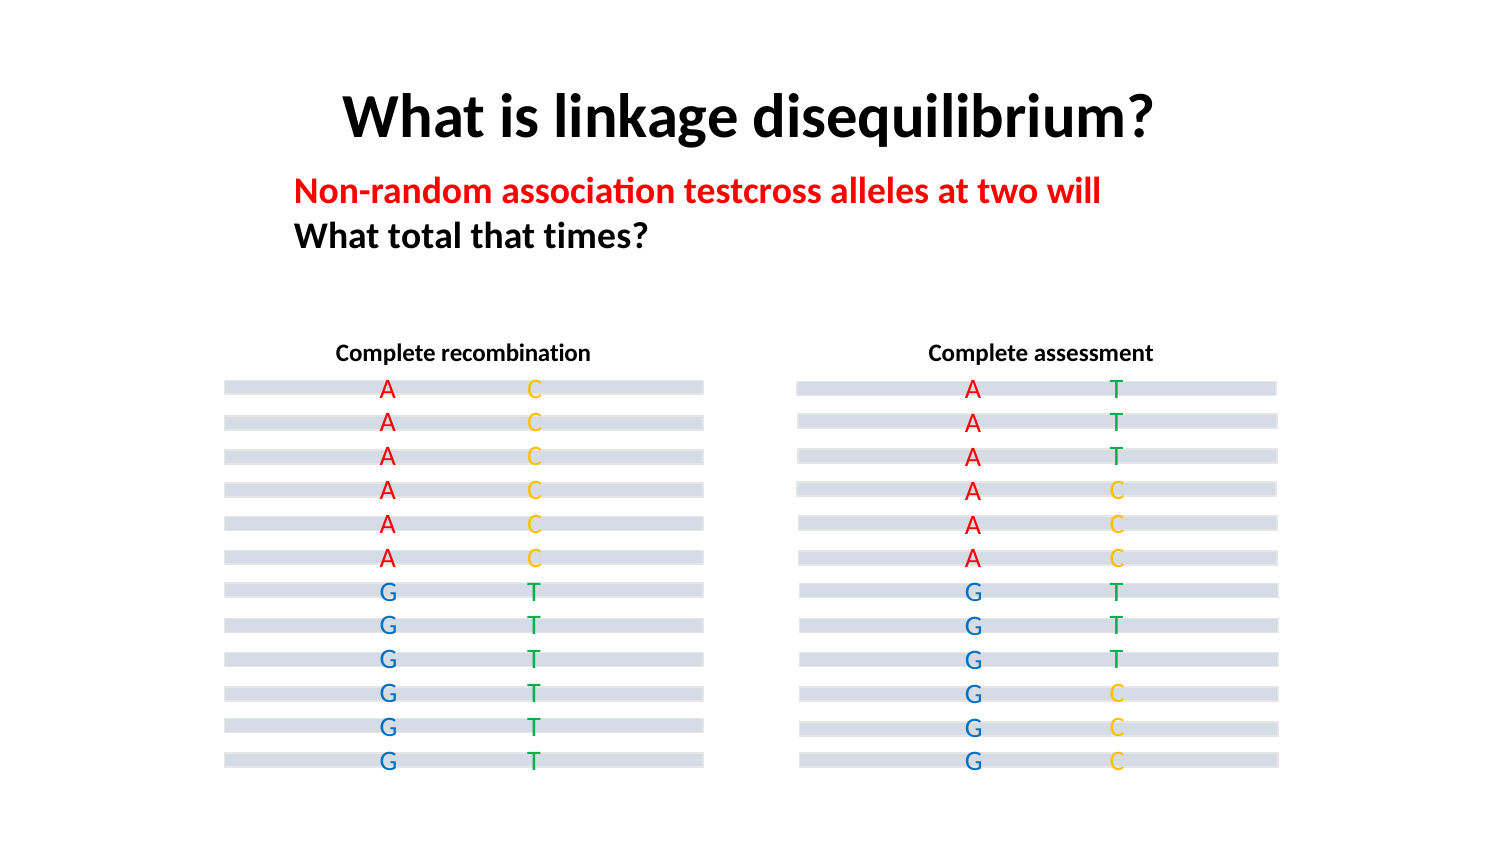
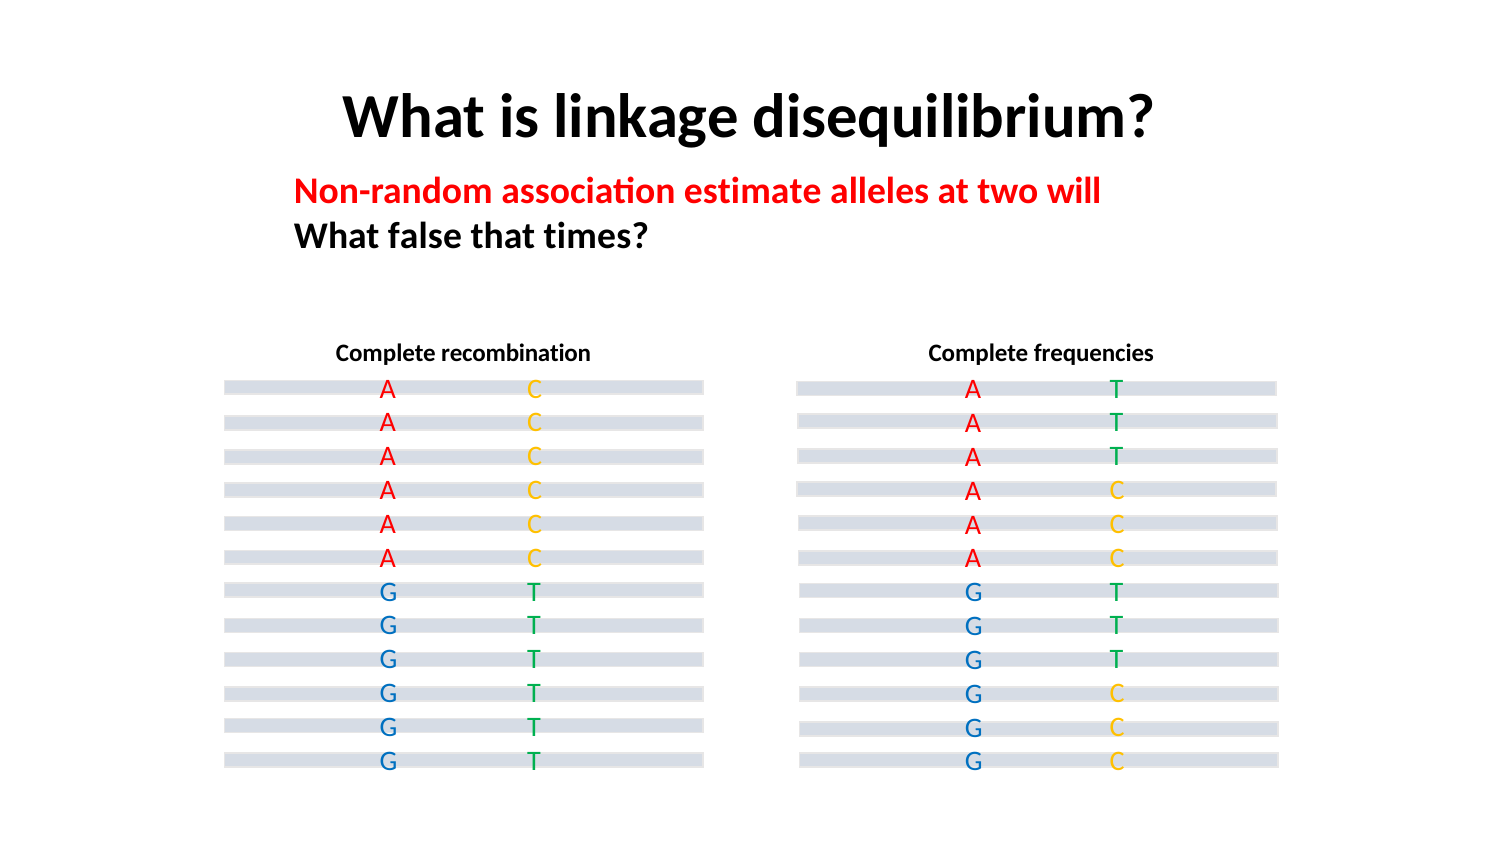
testcross: testcross -> estimate (753, 191)
total: total -> false (425, 236)
assessment: assessment -> frequencies (1094, 353)
